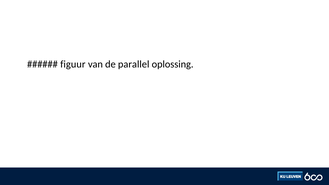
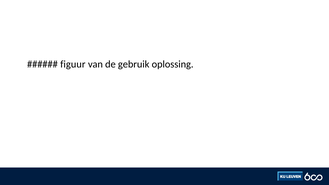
parallel: parallel -> gebruik (134, 64)
